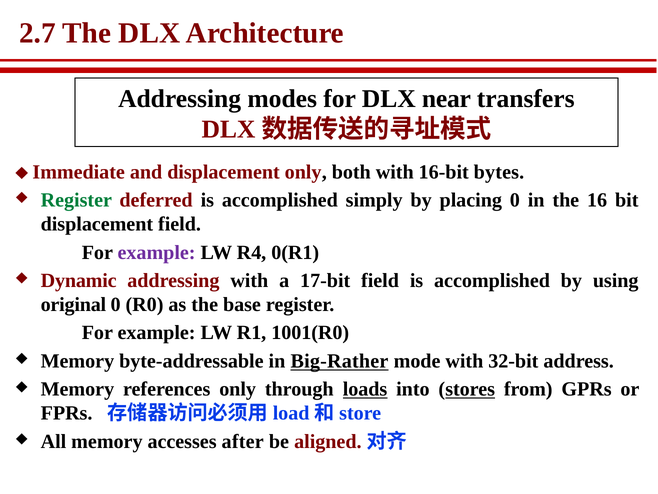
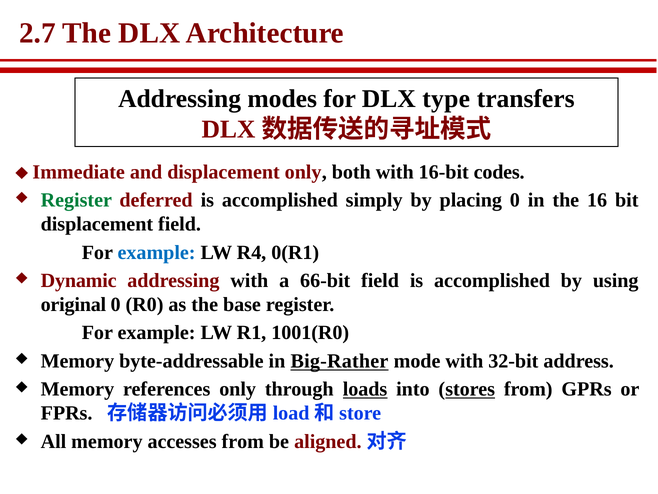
near: near -> type (446, 99)
bytes: bytes -> codes (499, 172)
example colour: purple -> blue (157, 252)
17-bit: 17-bit -> 66-bit (325, 280)
accesses after: after -> from (243, 441)
